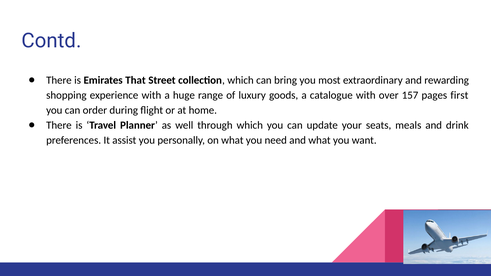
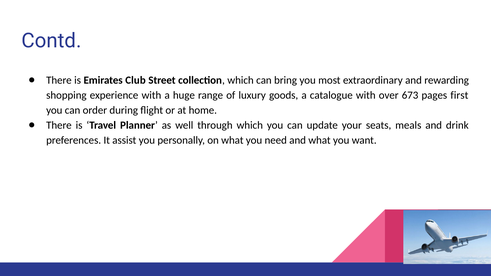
That: That -> Club (135, 80)
157: 157 -> 673 (410, 95)
